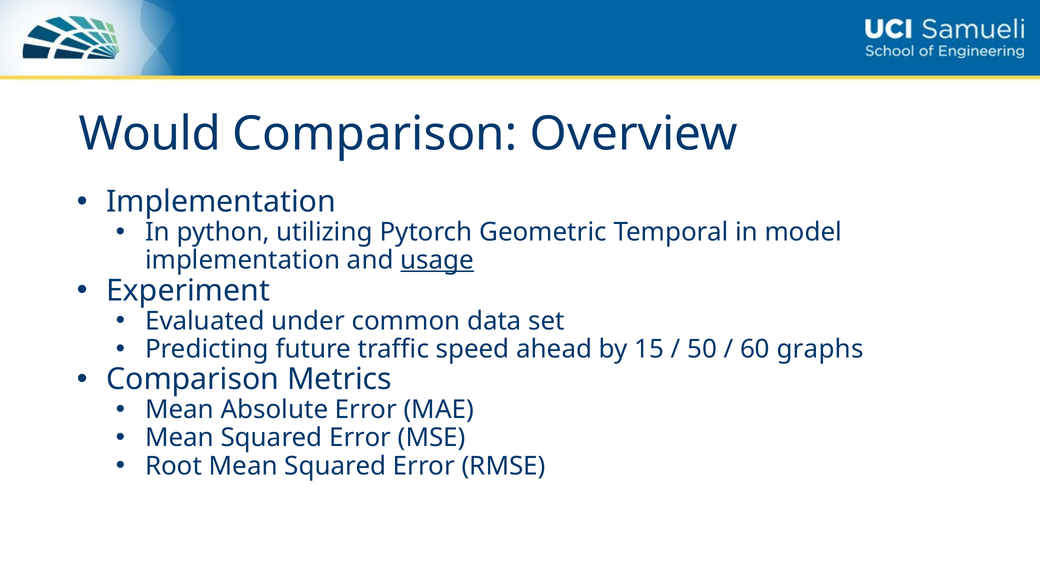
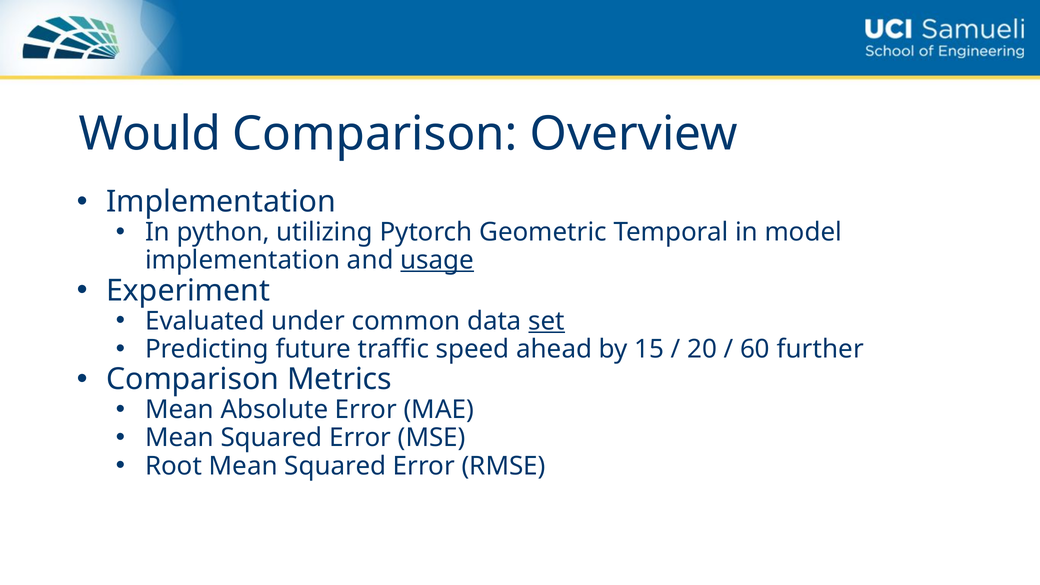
set underline: none -> present (547, 321)
50: 50 -> 20 (702, 349)
graphs: graphs -> further (820, 349)
